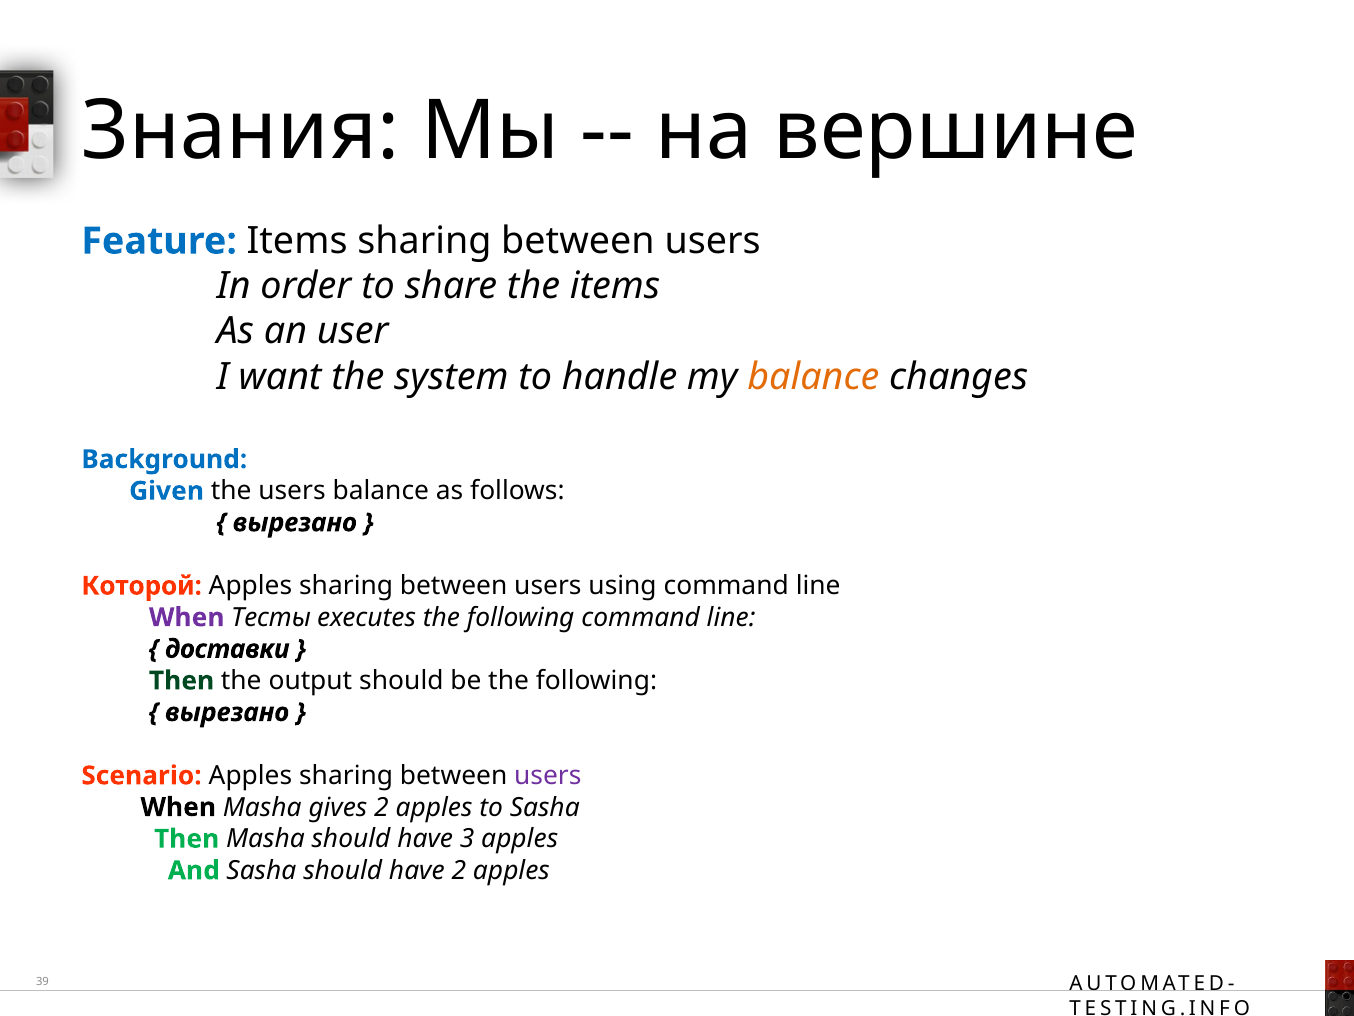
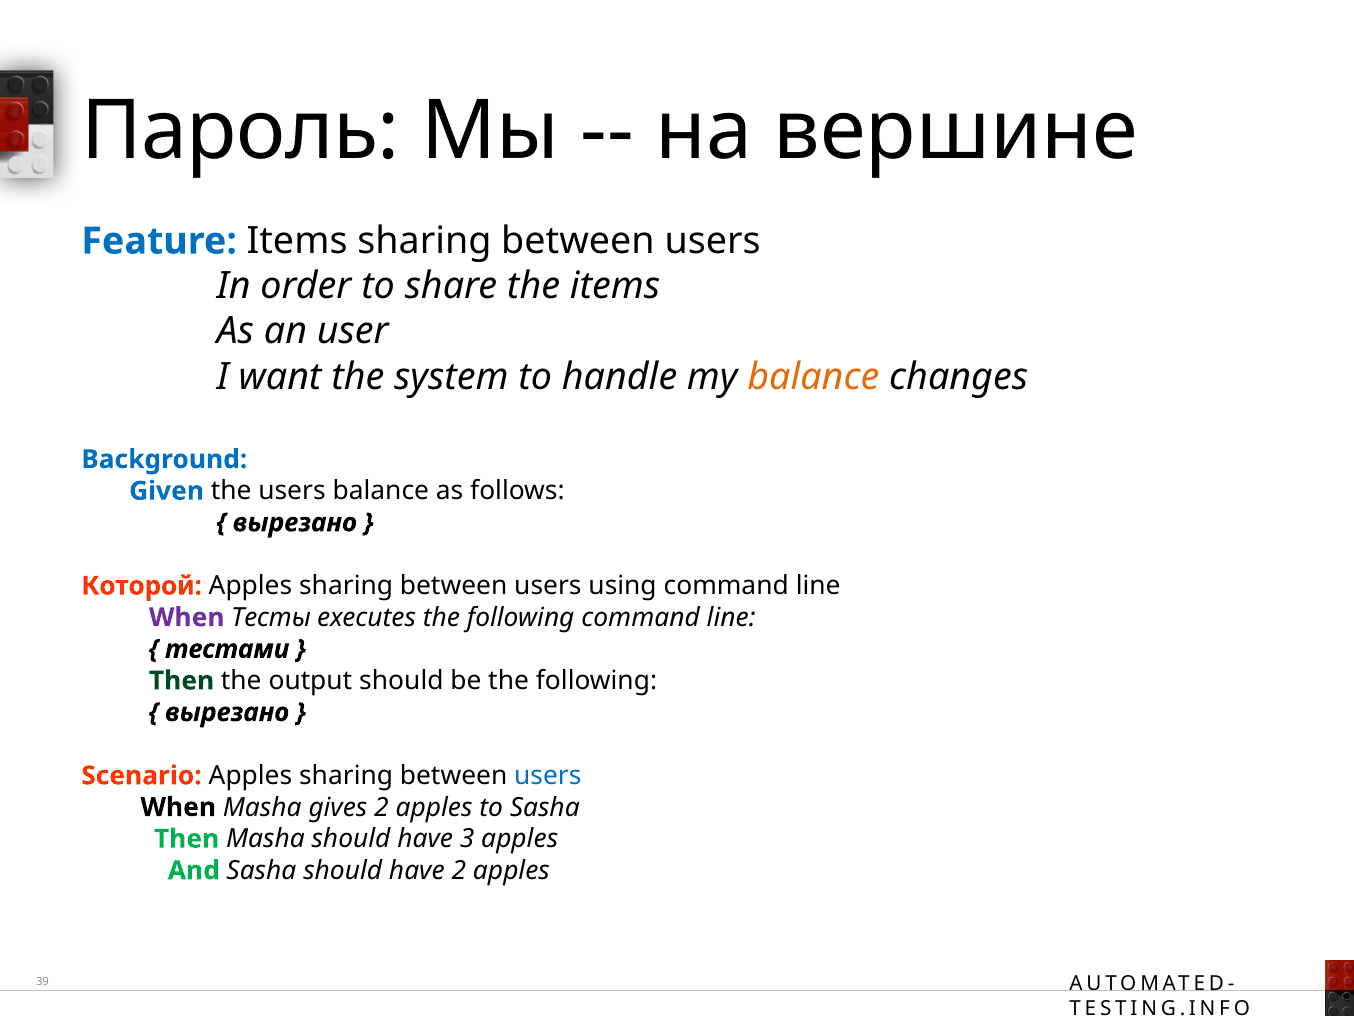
Знания: Знания -> Пароль (241, 131)
доставки: доставки -> тестами (227, 649)
users colour: purple -> blue (548, 775)
